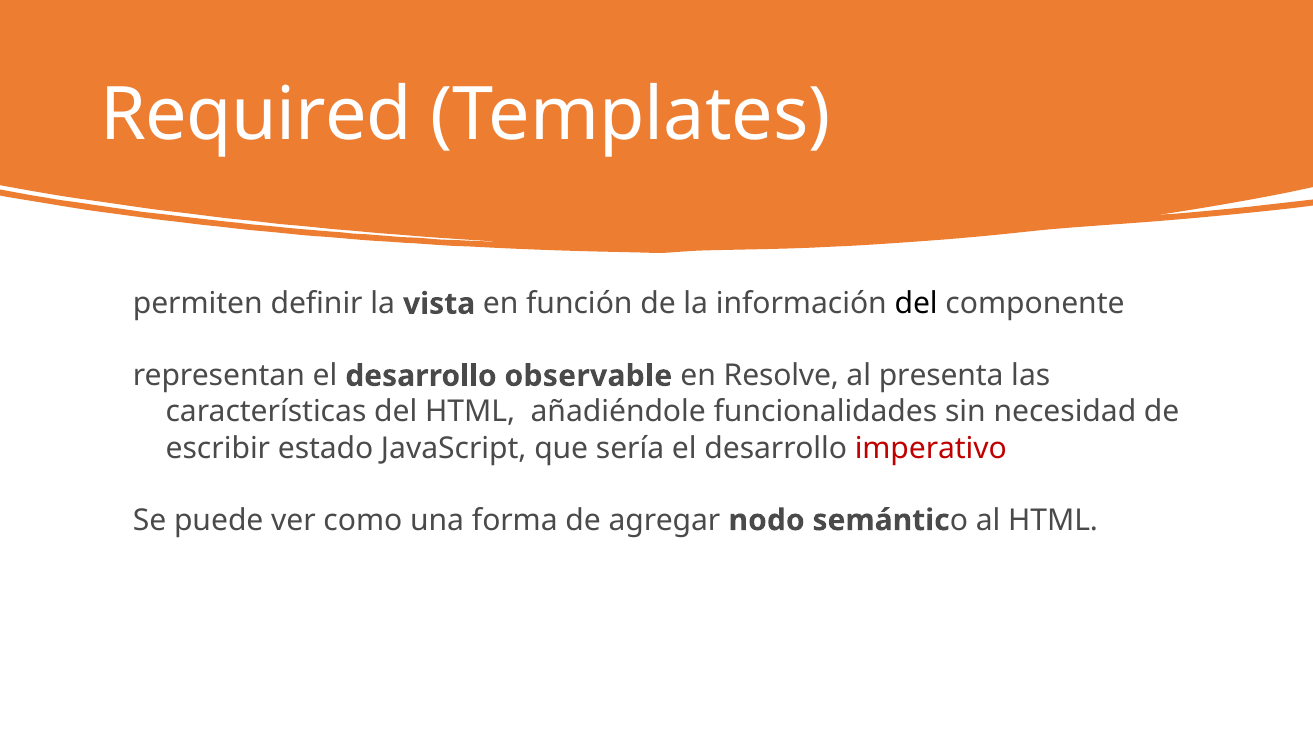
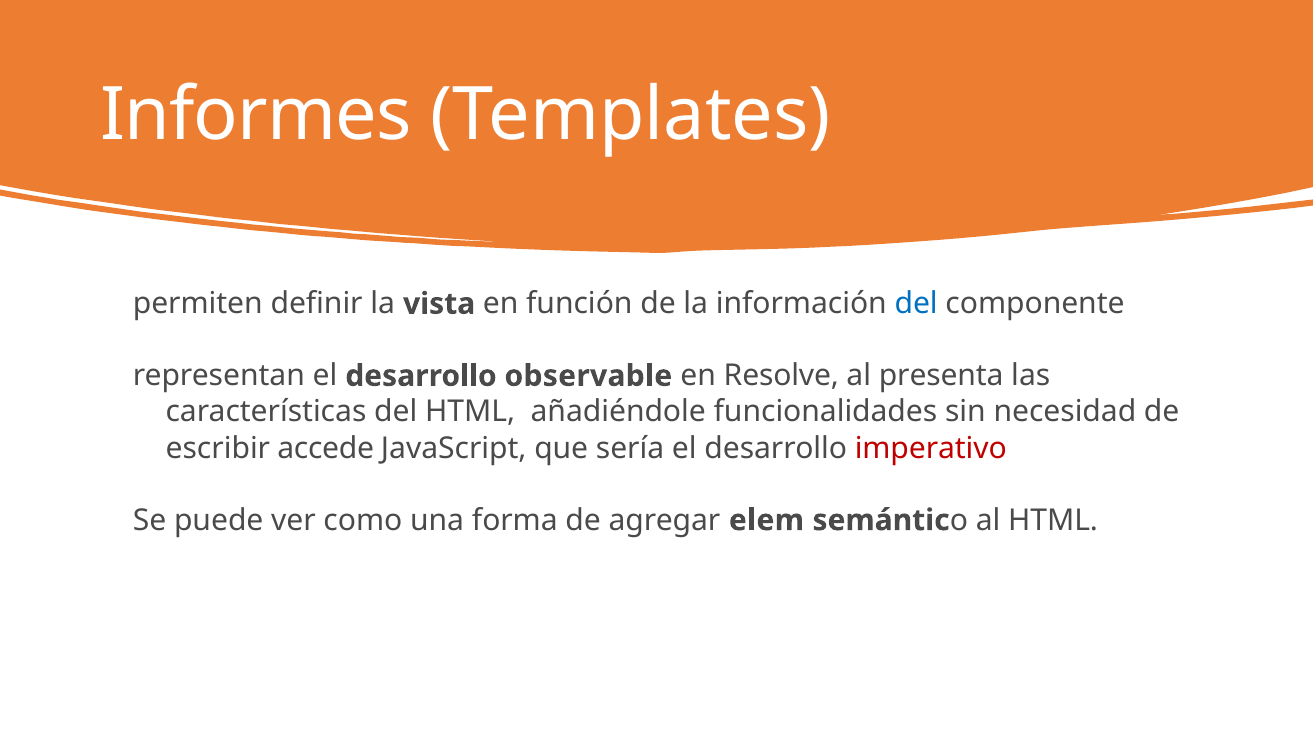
Required: Required -> Informes (256, 115)
del colour: black -> blue (916, 304)
estado: estado -> accede (326, 448)
nodo: nodo -> elem (766, 520)
